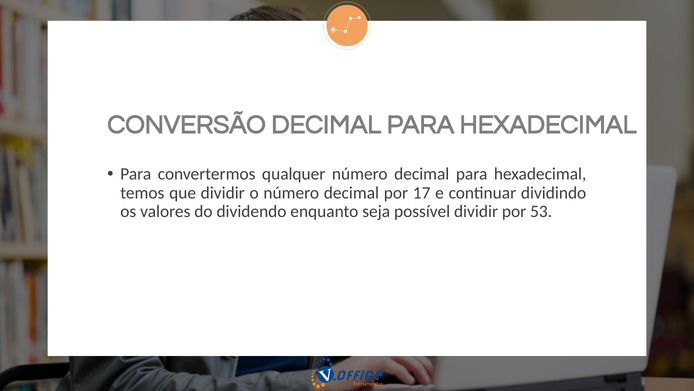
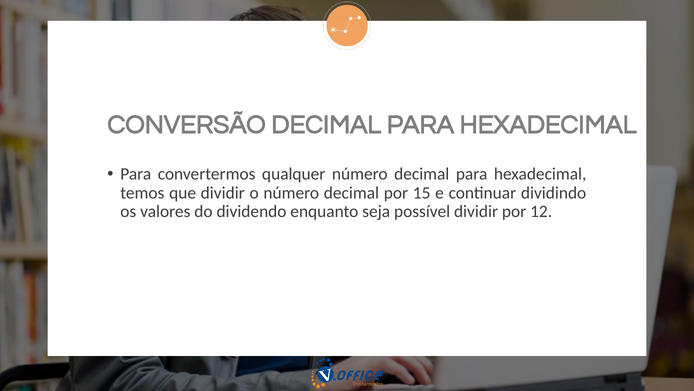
17: 17 -> 15 (422, 193)
53: 53 -> 12 (541, 211)
